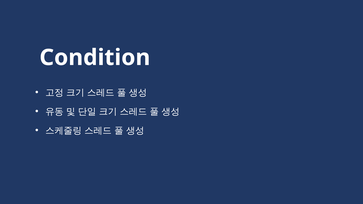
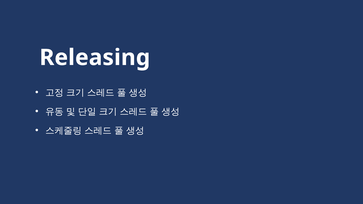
Condition: Condition -> Releasing (95, 58)
